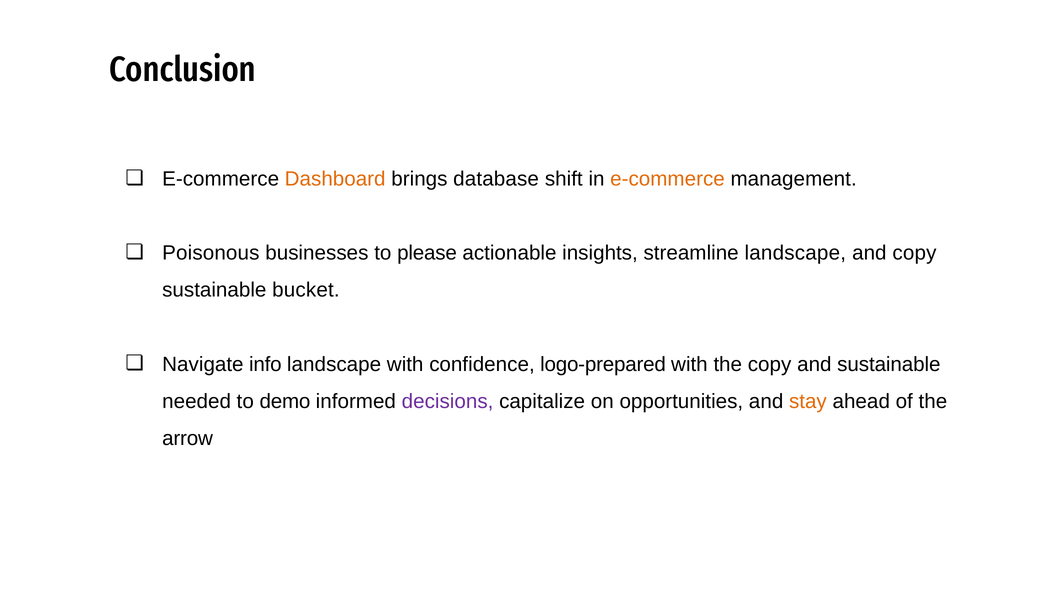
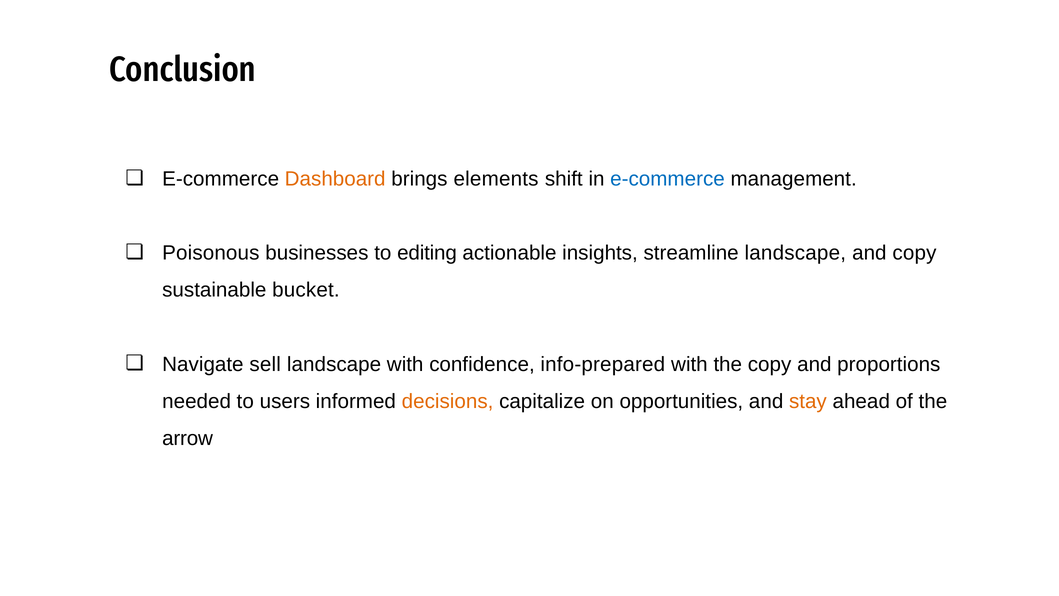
database: database -> elements (496, 179)
e-commerce colour: orange -> blue (667, 179)
please: please -> editing (427, 253)
info: info -> sell (265, 364)
logo-prepared: logo-prepared -> info-prepared (603, 364)
and sustainable: sustainable -> proportions (889, 364)
demo: demo -> users (285, 401)
decisions colour: purple -> orange (448, 401)
